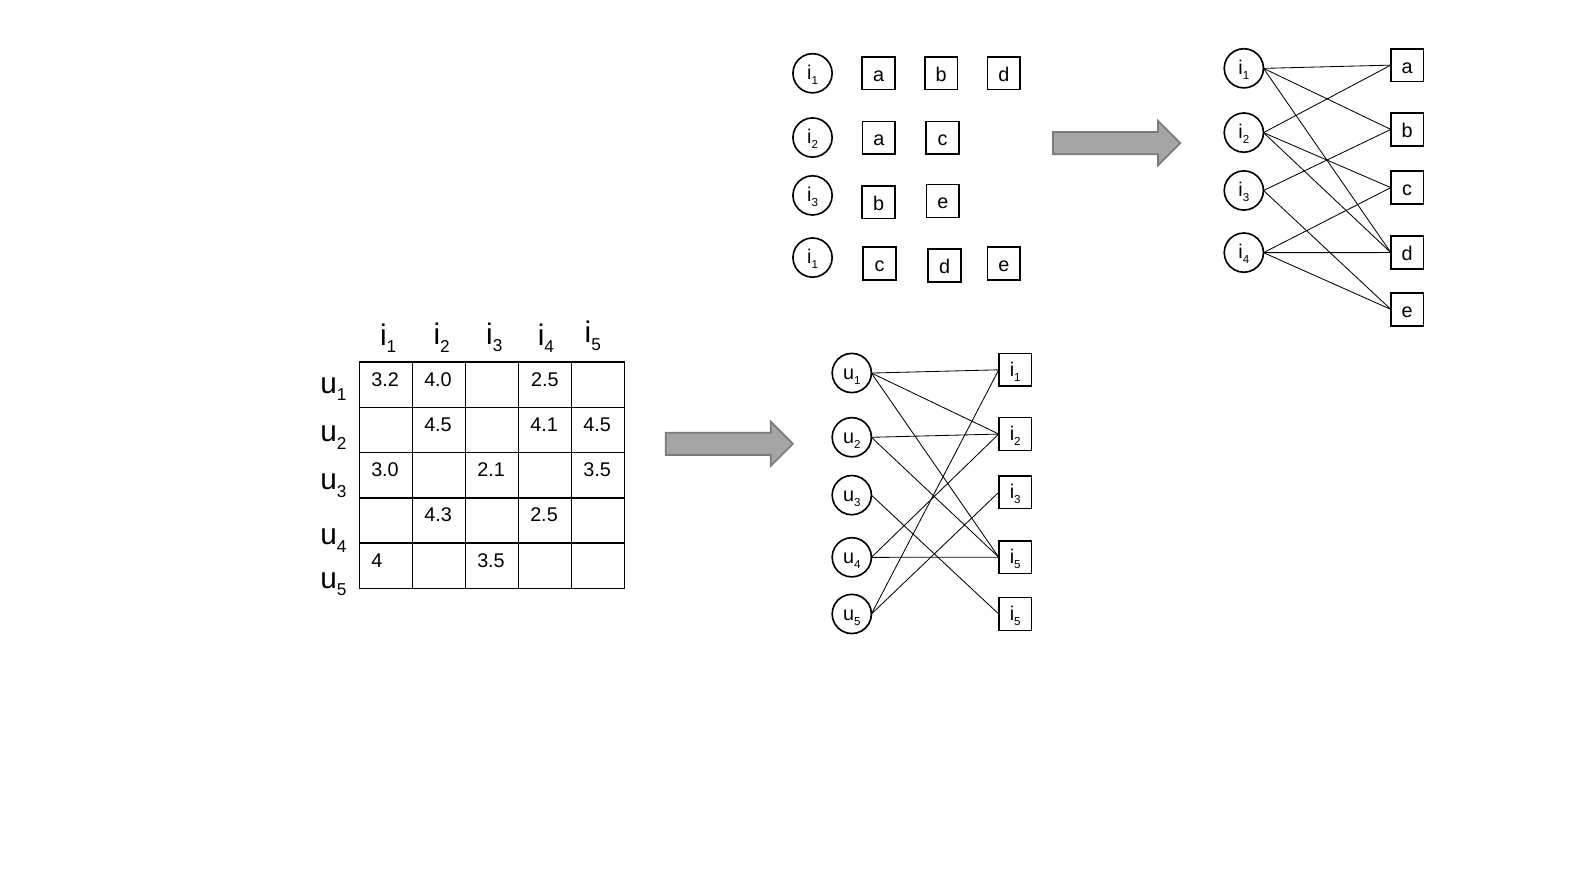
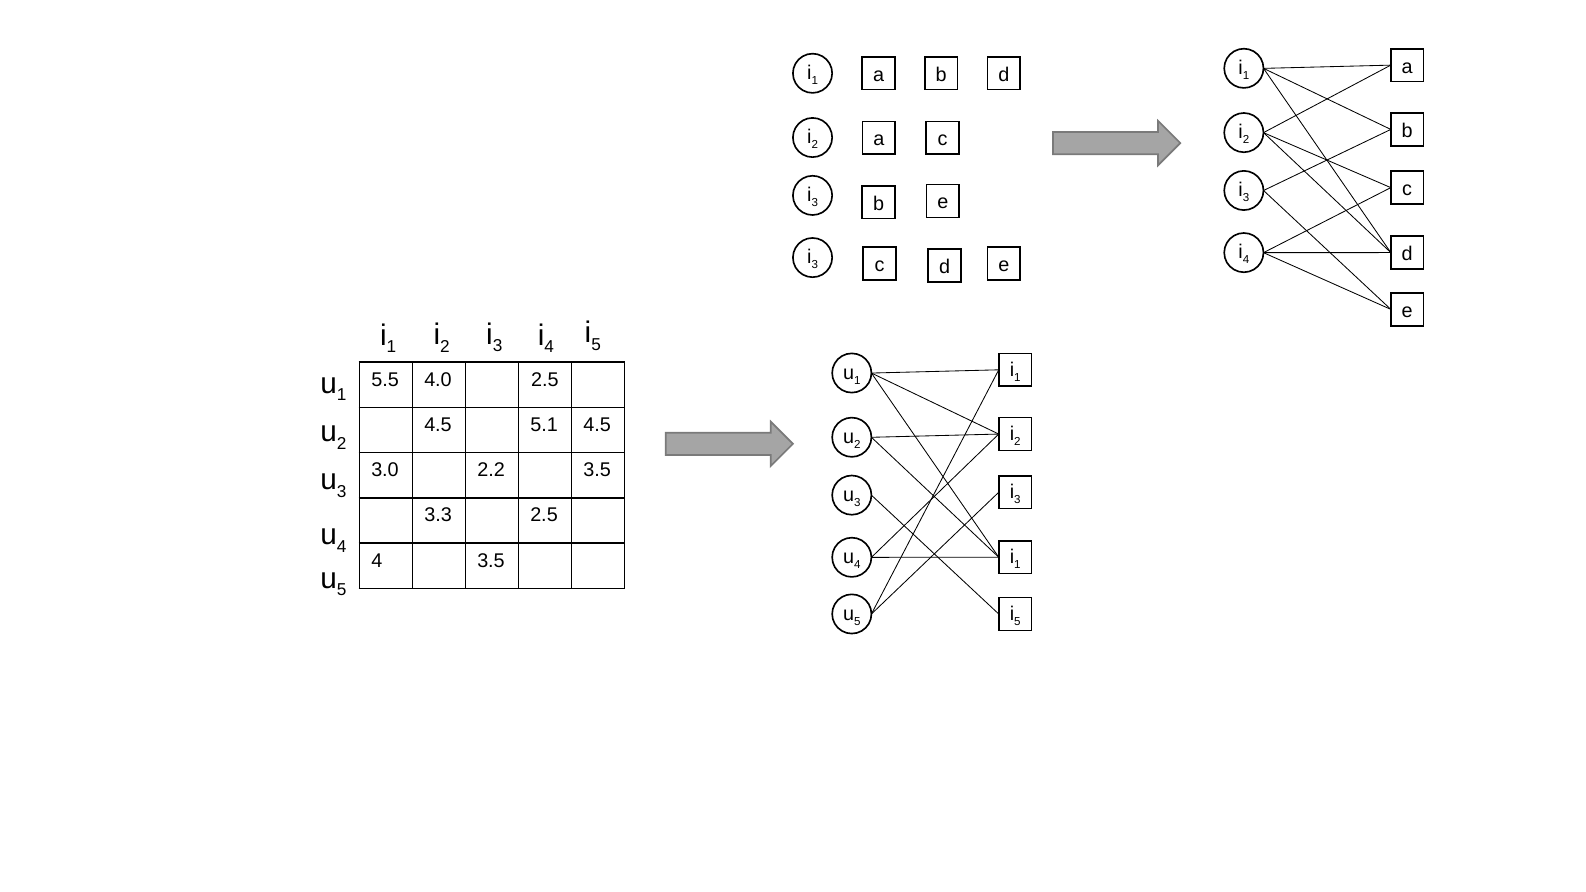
1: 1 -> 3 (815, 265)
3.2: 3.2 -> 5.5 (385, 380)
4.1: 4.1 -> 5.1 (544, 425)
2.1: 2.1 -> 2.2 (491, 470)
4.3: 4.3 -> 3.3 (438, 515)
5: 5 -> 1 (1017, 565)
